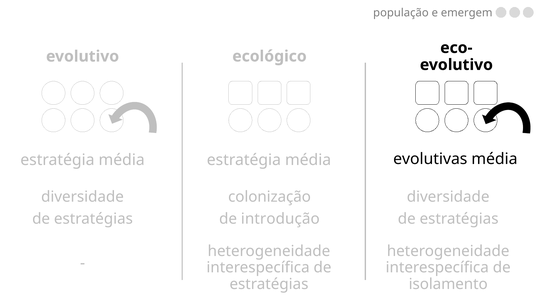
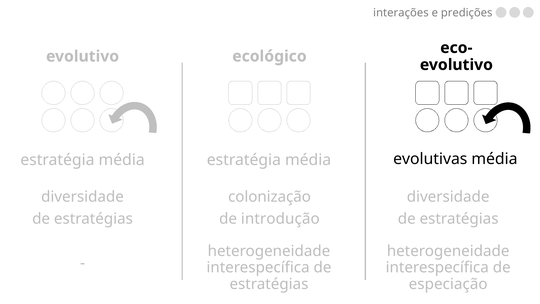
população: população -> interações (401, 13)
emergem: emergem -> predições (467, 13)
isolamento: isolamento -> especiação (448, 284)
